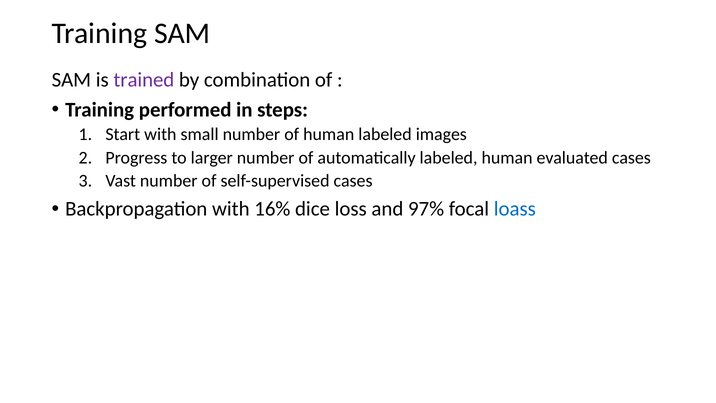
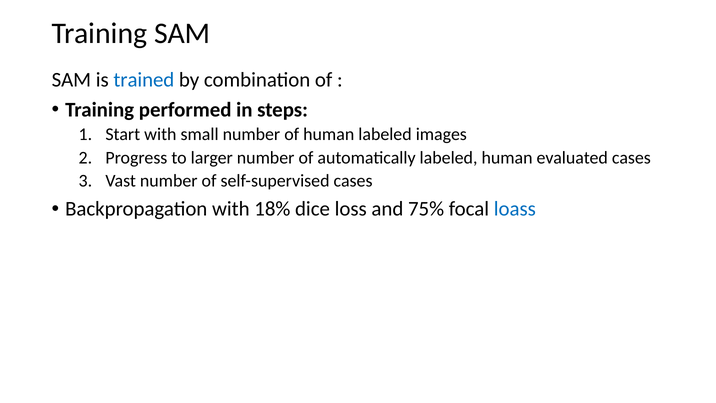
trained colour: purple -> blue (144, 80)
16%: 16% -> 18% (272, 209)
97%: 97% -> 75% (426, 209)
